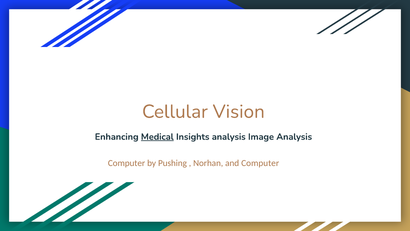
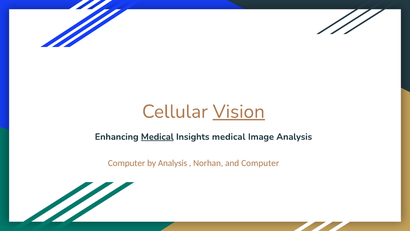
Vision underline: none -> present (239, 111)
Insights analysis: analysis -> medical (229, 137)
by Pushing: Pushing -> Analysis (173, 163)
